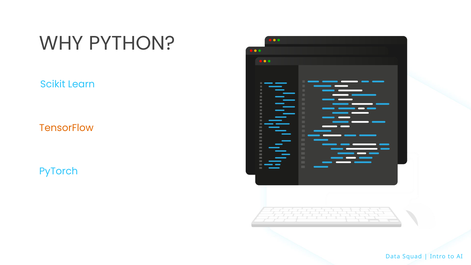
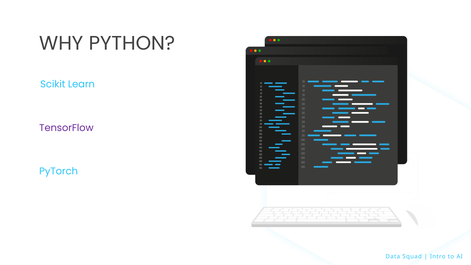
TensorFlow colour: orange -> purple (66, 128)
